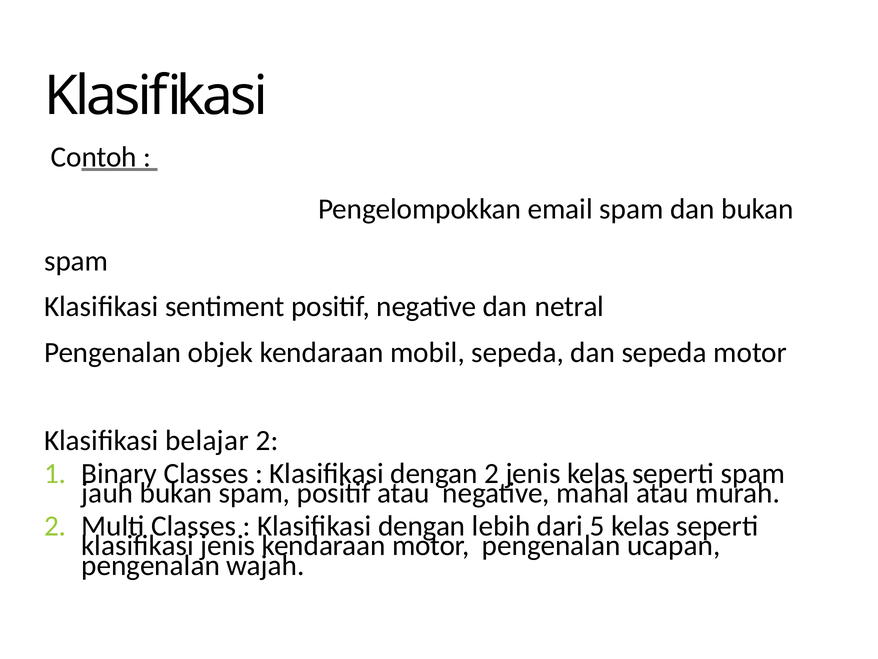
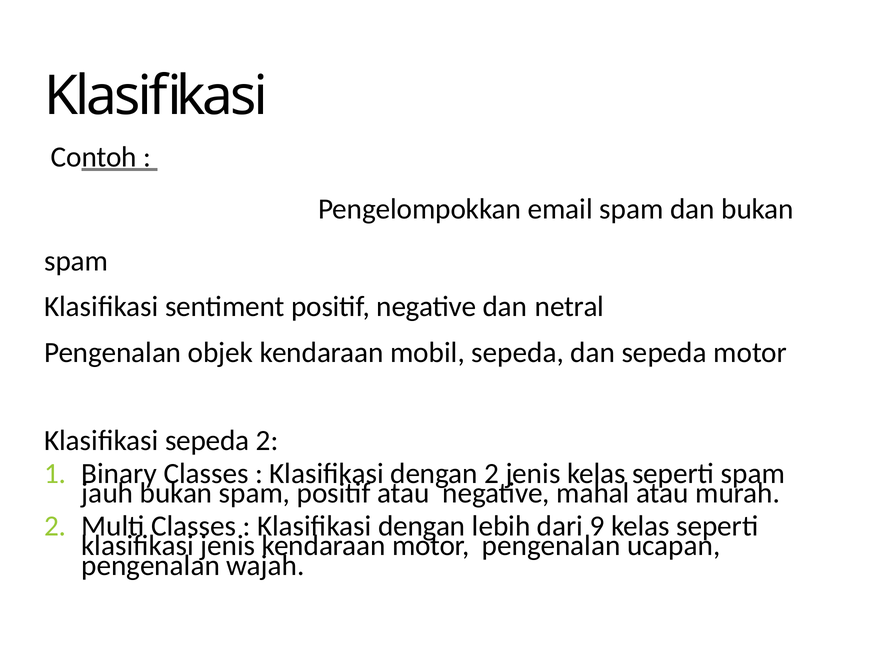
Klasifikasi belajar: belajar -> sepeda (207, 440)
5: 5 -> 9 (597, 525)
